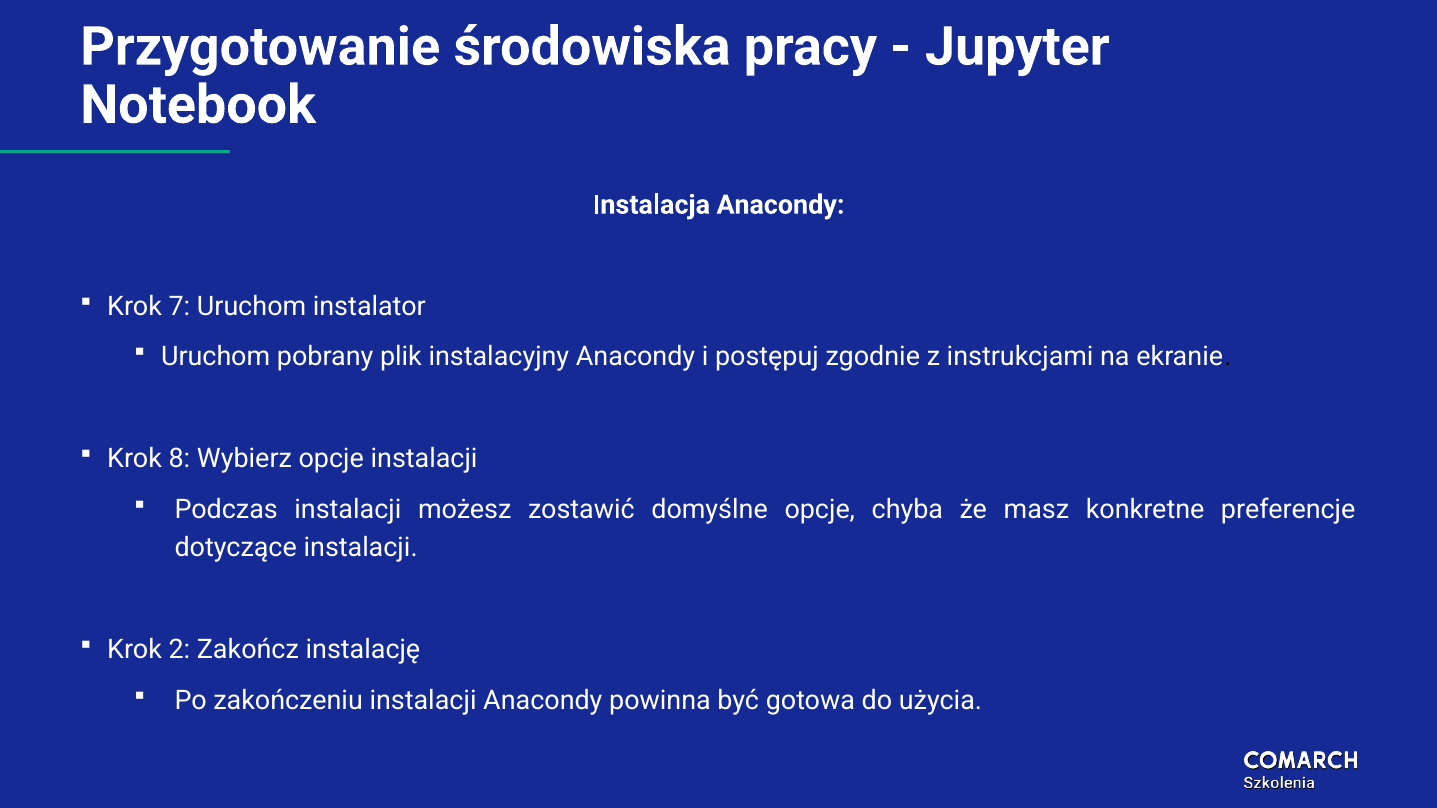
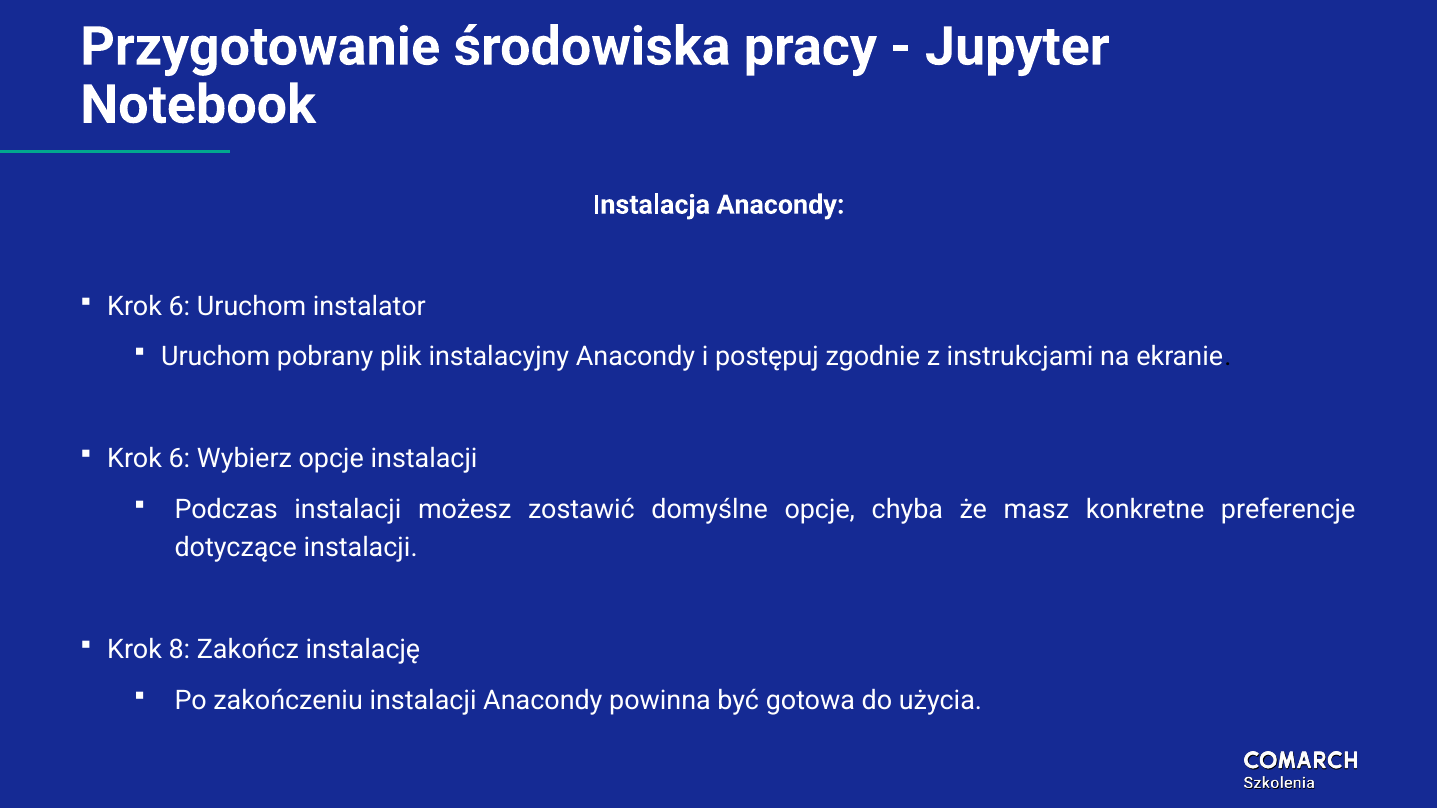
7: 7 -> 6 (179, 306)
8: 8 -> 6 (179, 459)
2: 2 -> 8 (179, 650)
